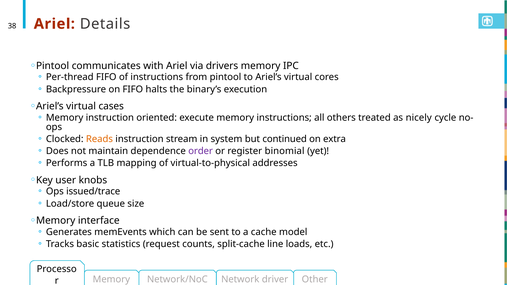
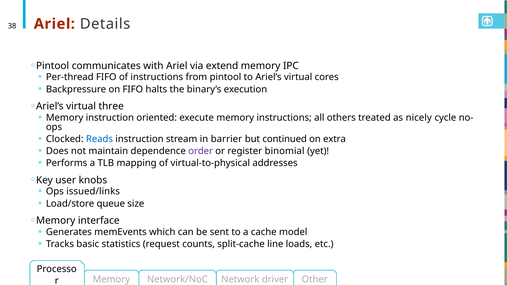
drivers: drivers -> extend (222, 66)
cases: cases -> three (111, 106)
Reads colour: orange -> blue (99, 139)
system: system -> barrier (226, 139)
issued/trace: issued/trace -> issued/links (93, 192)
